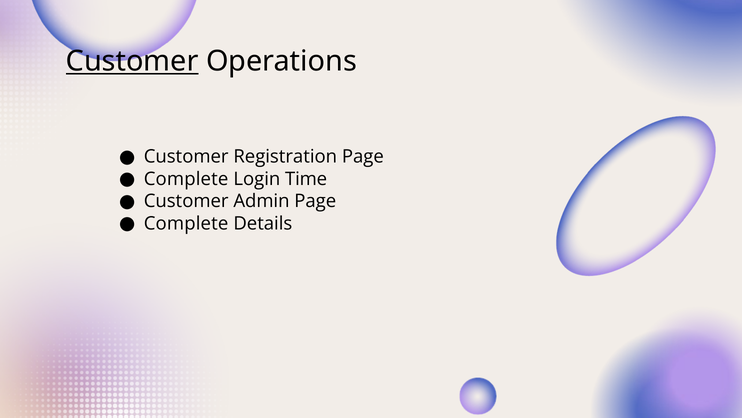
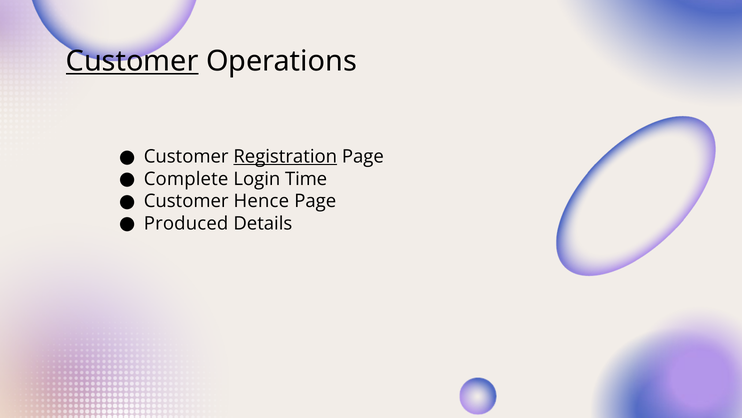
Registration underline: none -> present (285, 156)
Admin: Admin -> Hence (261, 201)
Complete: Complete -> Produced (186, 223)
